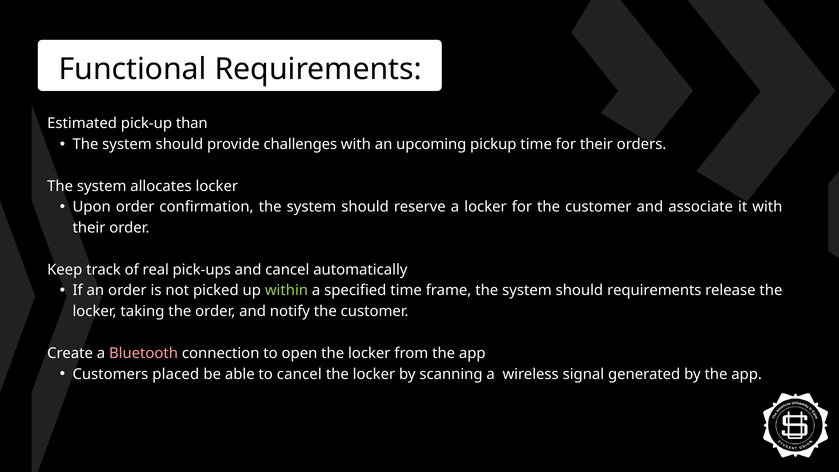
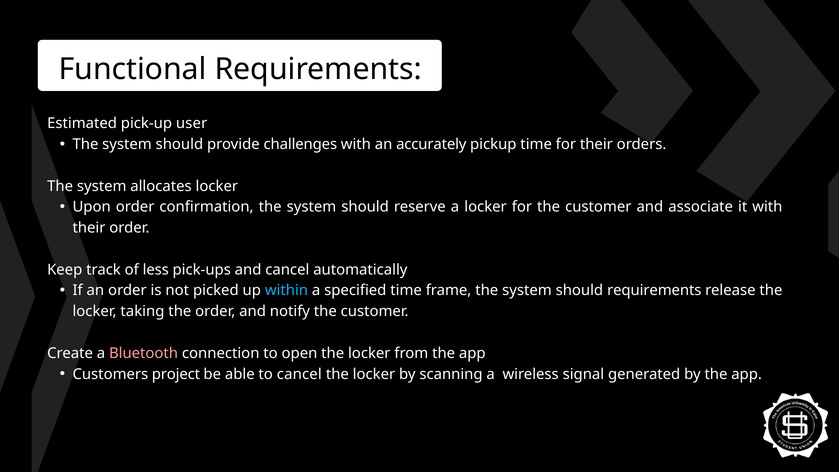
than: than -> user (192, 124)
upcoming: upcoming -> accurately (431, 144)
real: real -> less (156, 270)
within colour: light green -> light blue (286, 291)
placed: placed -> project (176, 374)
